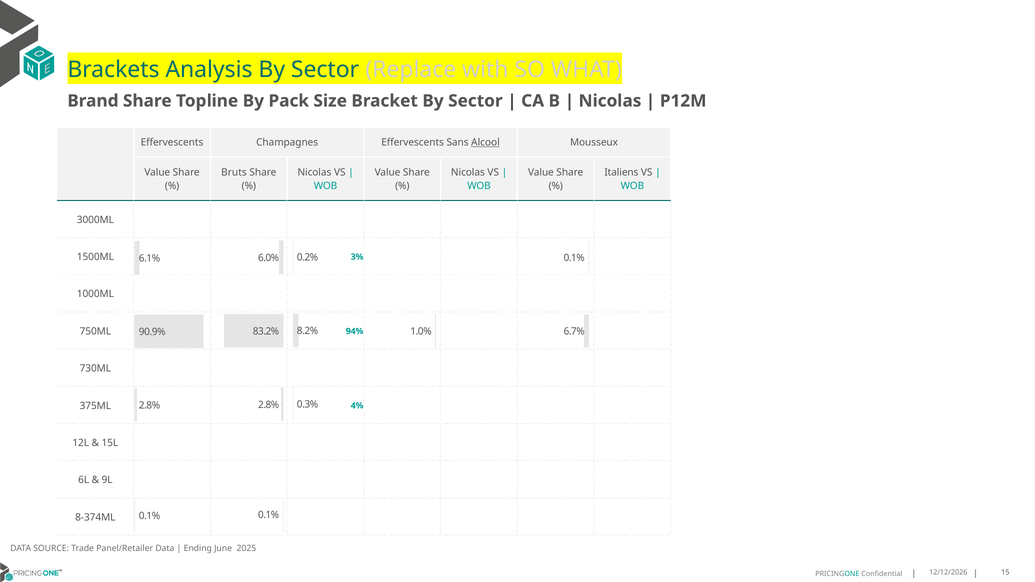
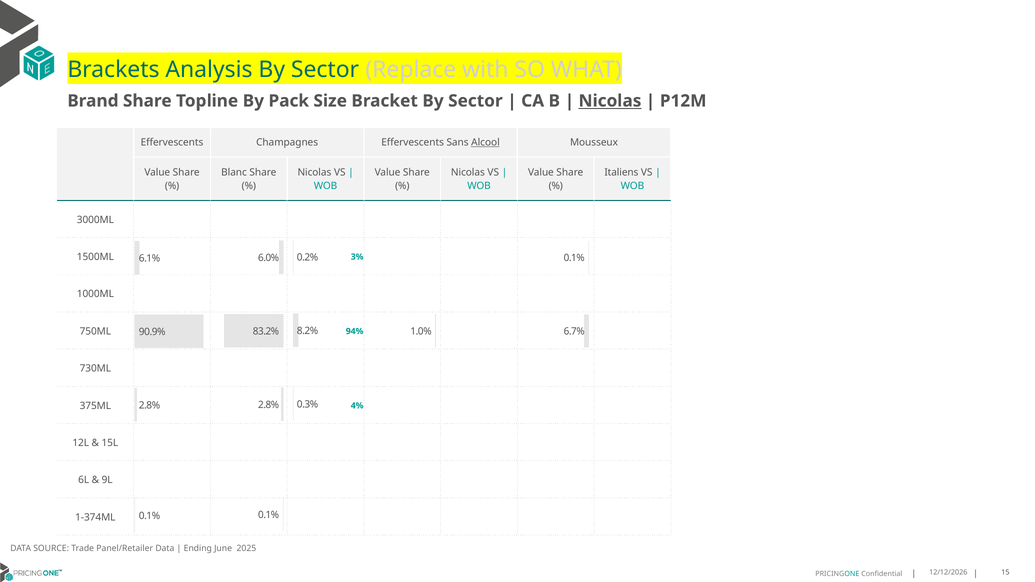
Nicolas underline: none -> present (610, 101)
Bruts: Bruts -> Blanc (234, 172)
8-374ML: 8-374ML -> 1-374ML (95, 517)
